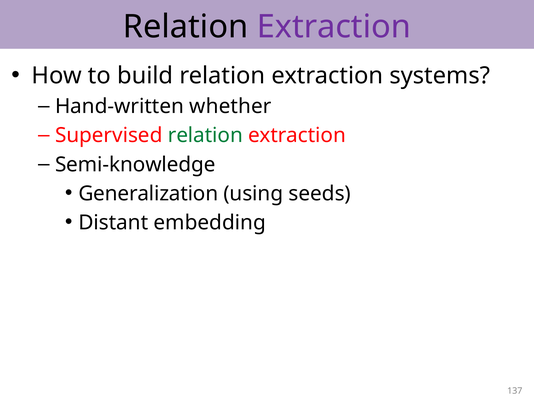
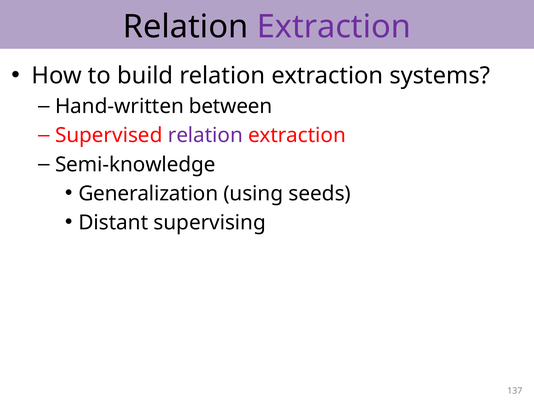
whether: whether -> between (231, 107)
relation colour: green -> purple (205, 136)
embedding: embedding -> supervising (210, 223)
